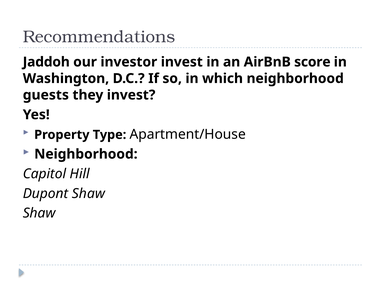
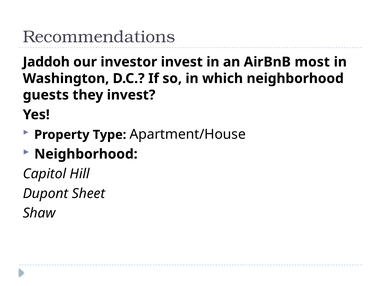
score: score -> most (312, 62)
Dupont Shaw: Shaw -> Sheet (88, 193)
